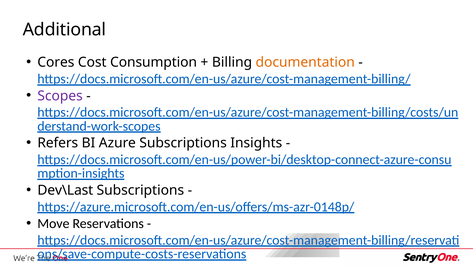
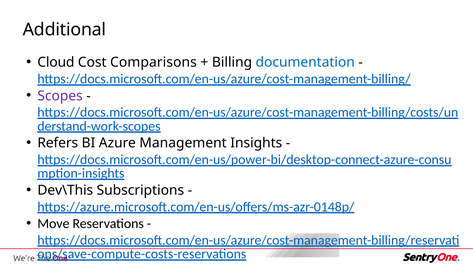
Cores: Cores -> Cloud (56, 62)
Consumption: Consumption -> Comparisons (153, 62)
documentation colour: orange -> blue (305, 62)
Azure Subscriptions: Subscriptions -> Management (183, 143)
Dev\Last: Dev\Last -> Dev\This (65, 190)
